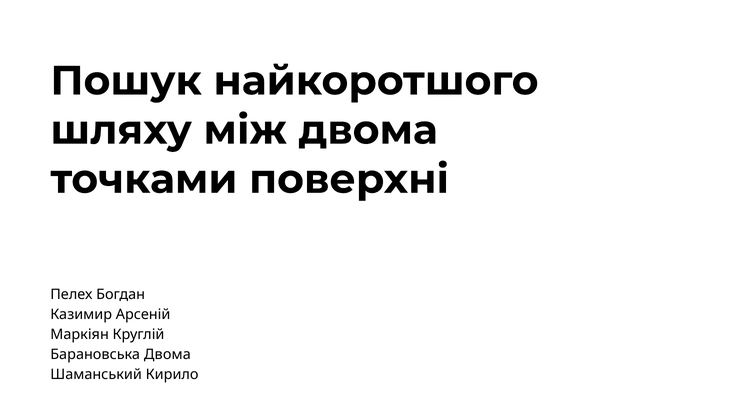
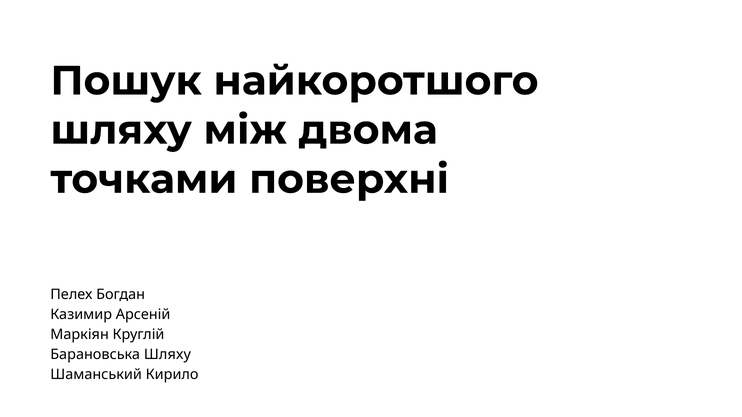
Барановська Двома: Двома -> Шляху (167, 355)
